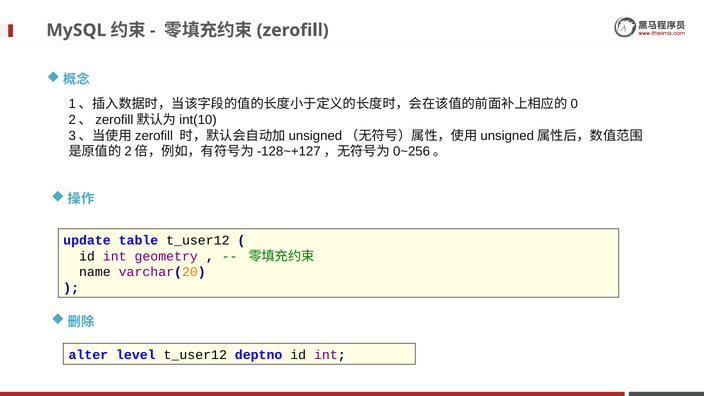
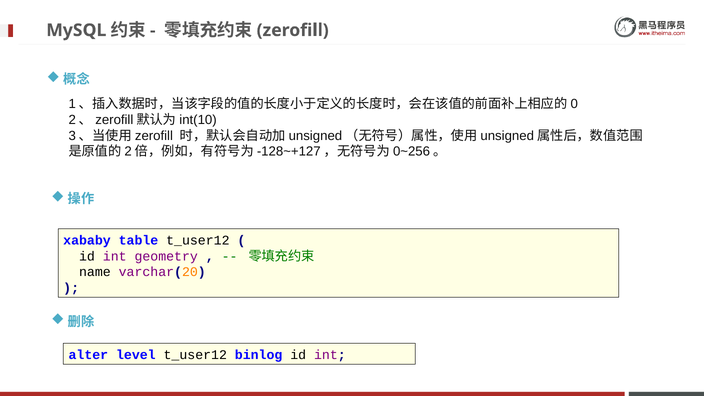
update: update -> xababy (87, 240)
deptno: deptno -> binlog (259, 355)
